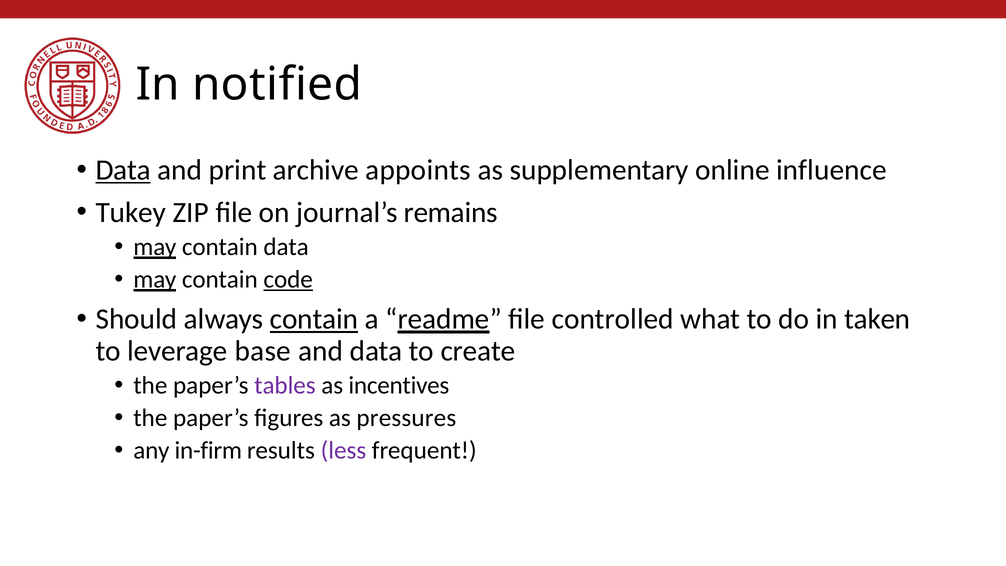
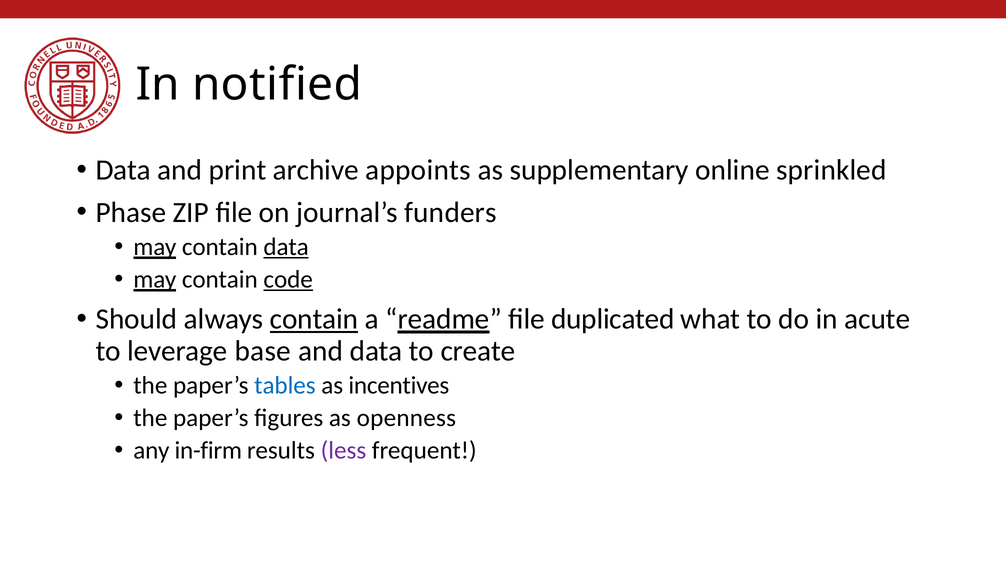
Data underline: present -> none (123, 170)
influence: influence -> sprinkled (831, 170)
Tukey: Tukey -> Phase (131, 212)
remains: remains -> funders (450, 212)
data underline: none -> present (286, 247)
controlled: controlled -> duplicated (613, 319)
taken: taken -> acute (877, 319)
tables colour: purple -> blue (285, 386)
pressures: pressures -> openness (406, 418)
